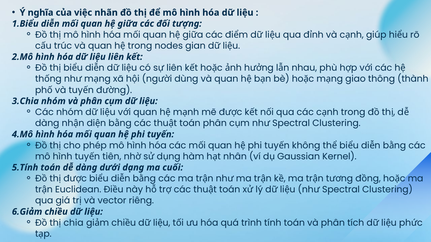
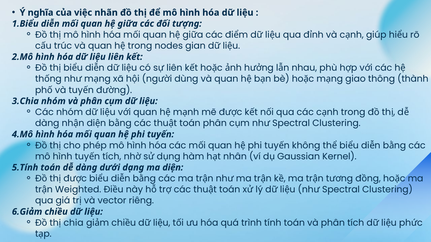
tiên: tiên -> tích (112, 157)
cuối: cuối -> diện (173, 168)
Euclidean: Euclidean -> Weighted (78, 190)
